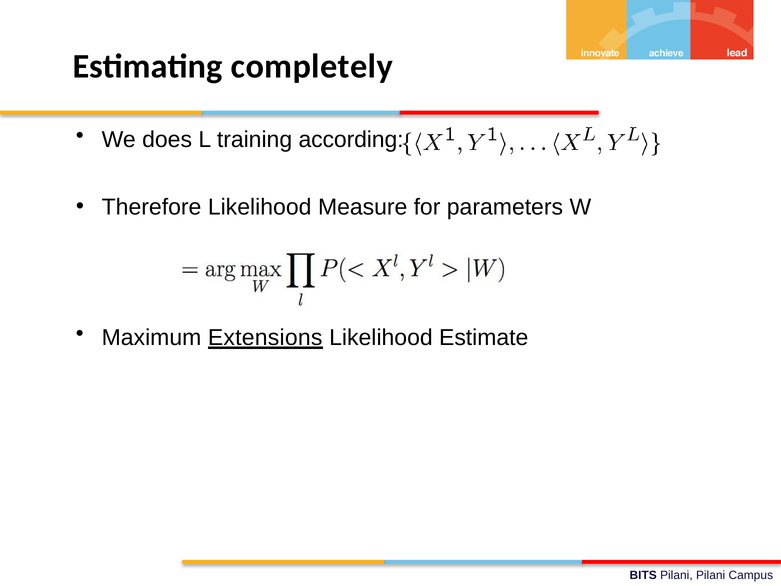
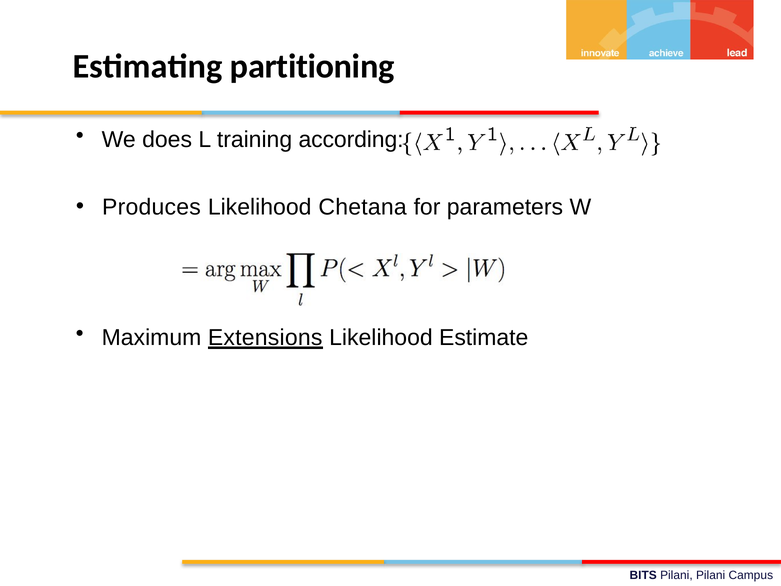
completely: completely -> partitioning (312, 66)
Therefore: Therefore -> Produces (151, 207)
Measure: Measure -> Chetana (363, 207)
